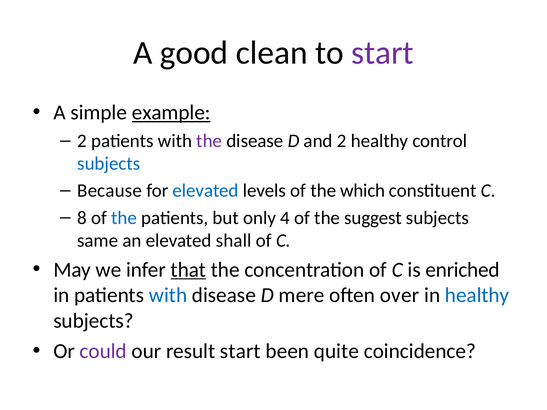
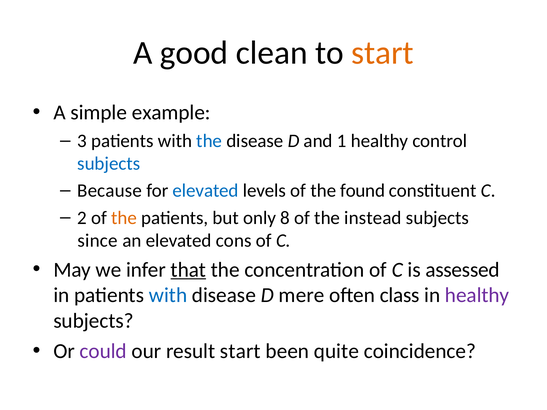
start colour: purple -> orange (382, 53)
example underline: present -> none (171, 113)
2: 2 -> 3 (82, 141)
the colour: purple -> blue (209, 141)
and 2: 2 -> 1 (342, 141)
which: which -> found (363, 191)
8: 8 -> 2 (82, 218)
the colour: blue -> orange (124, 218)
4: 4 -> 8 (285, 218)
suggest: suggest -> instead (373, 218)
same: same -> since (98, 241)
shall: shall -> cons (234, 241)
enriched: enriched -> assessed (463, 270)
over: over -> class (400, 295)
healthy colour: blue -> purple (477, 295)
